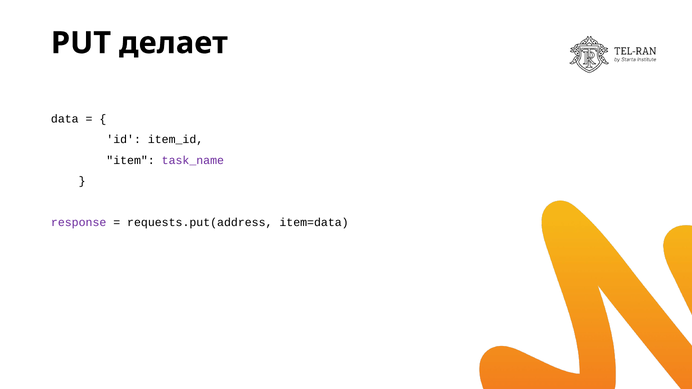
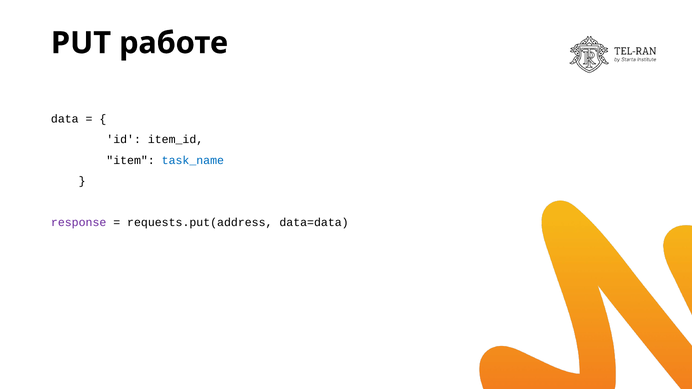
делает: делает -> работе (174, 43)
task_name colour: purple -> blue (193, 161)
item=data: item=data -> data=data (314, 223)
